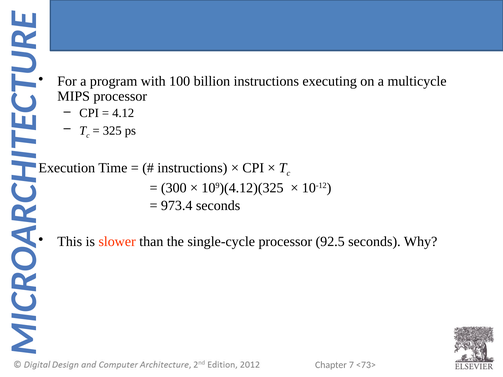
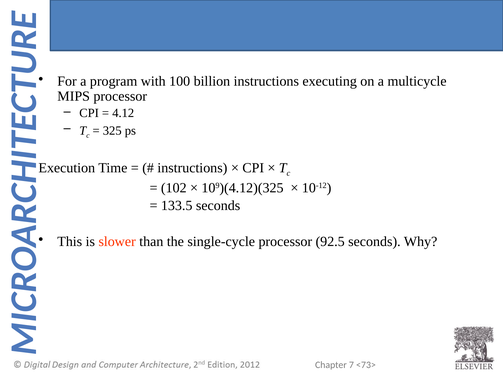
300: 300 -> 102 (174, 188)
973.4: 973.4 -> 133.5 (177, 206)
